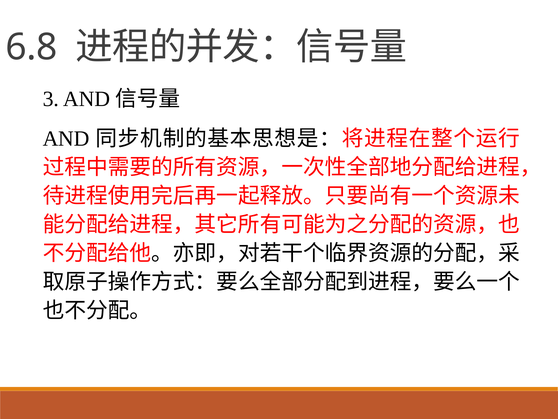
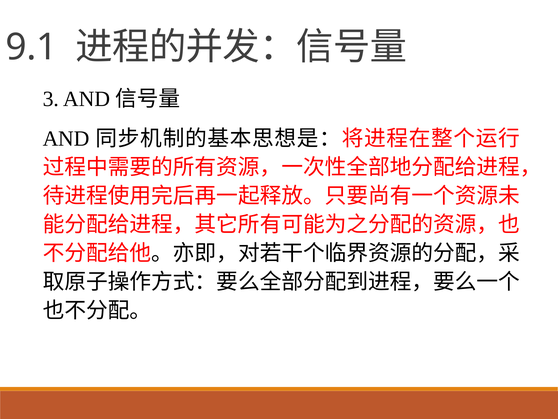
6.8: 6.8 -> 9.1 (32, 47)
